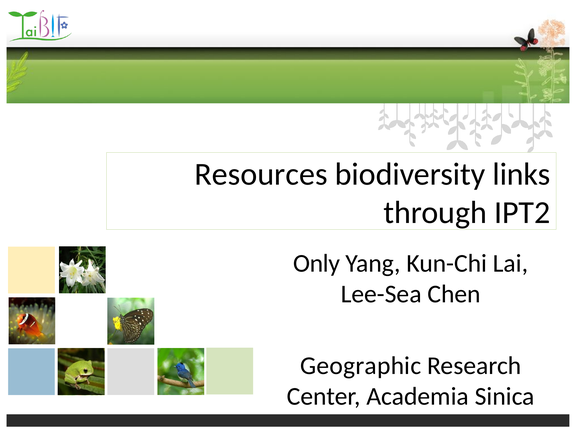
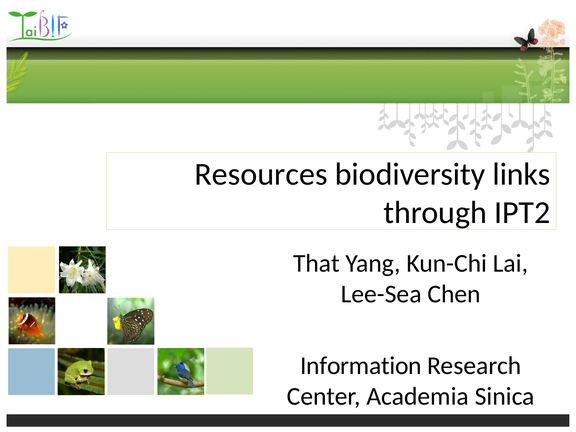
Only: Only -> That (316, 263)
Geographic: Geographic -> Information (361, 366)
